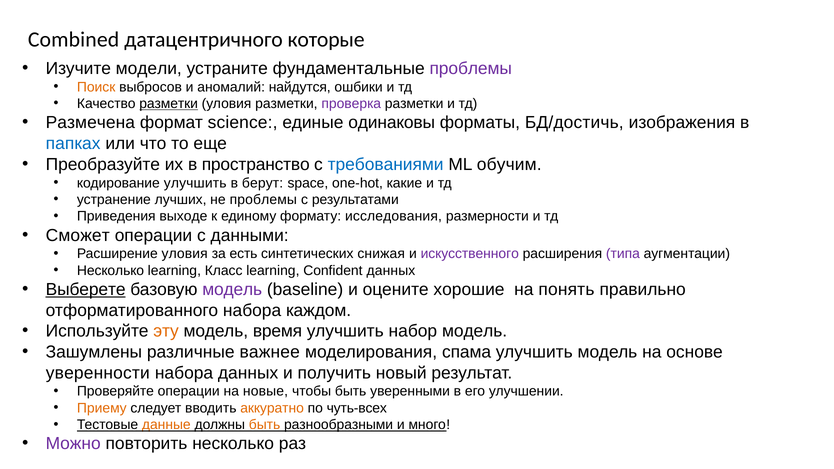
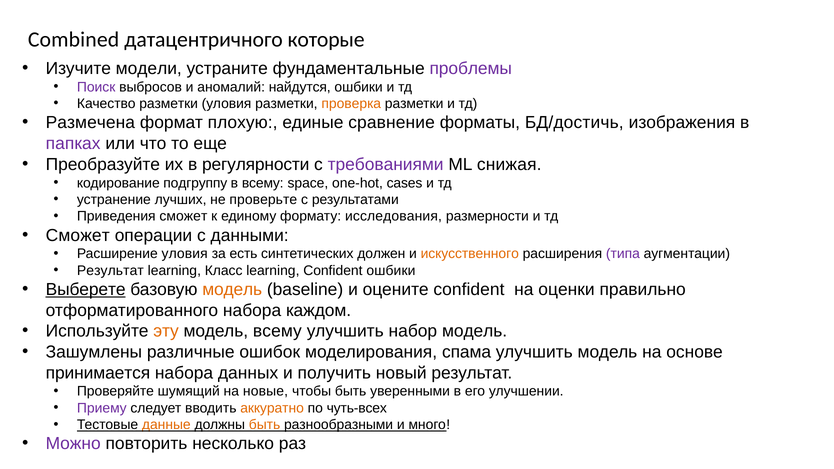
Поиск colour: orange -> purple (96, 87)
разметки underline: present -> none (169, 104)
проверка colour: purple -> orange (351, 104)
science: science -> плохую (243, 123)
одинаковы: одинаковы -> сравнение (392, 123)
папках colour: blue -> purple (73, 144)
пространство: пространство -> регулярности (256, 164)
требованиями colour: blue -> purple (386, 164)
обучим: обучим -> снижая (509, 164)
кодирование улучшить: улучшить -> подгруппу (195, 183)
в берут: берут -> всему (263, 183)
какие: какие -> cases (405, 183)
не проблемы: проблемы -> проверьте (263, 200)
Приведения выходе: выходе -> сможет (183, 216)
снижая: снижая -> должен (381, 254)
искусственного colour: purple -> orange (470, 254)
Несколько: Несколько -> Результат (110, 271)
Сonfident данных: данных -> ошбики (391, 271)
модель colour: purple -> orange (232, 290)
хорошие: хорошие -> confident (469, 290)
понять: понять -> оценки (567, 290)
модель время: время -> всему (277, 331)
важнее: важнее -> ошибок (270, 352)
уверенности: уверенности -> принимается (98, 373)
Проверяйте операции: операции -> шумящий (189, 391)
Приему colour: orange -> purple (102, 408)
